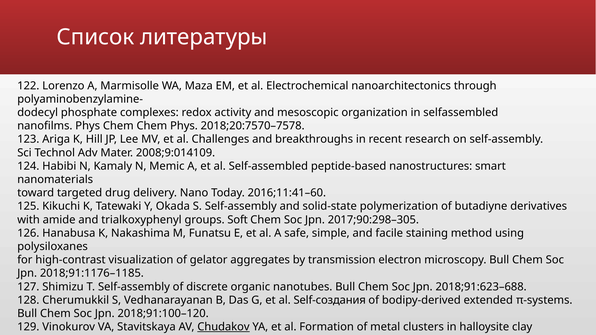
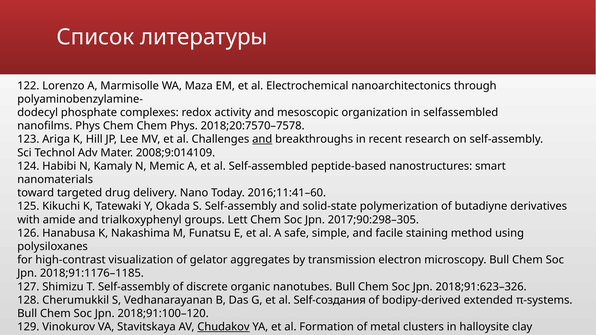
and underline: none -> present (262, 139)
Soft: Soft -> Lett (238, 220)
2018;91:623–688: 2018;91:623–688 -> 2018;91:623–326 (481, 287)
